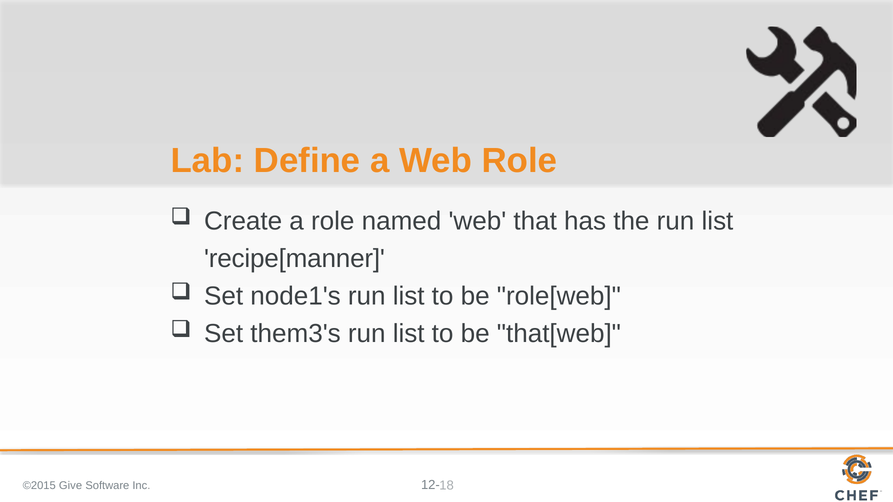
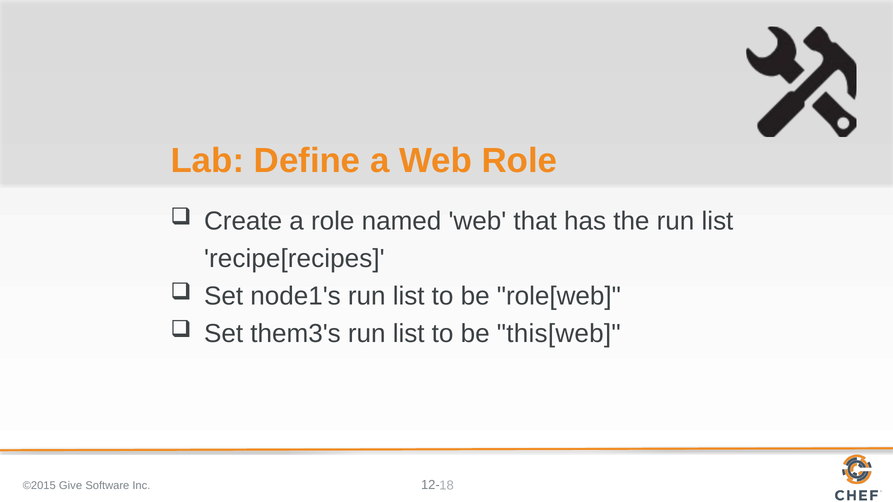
recipe[manner: recipe[manner -> recipe[recipes (294, 259)
that[web: that[web -> this[web (559, 334)
